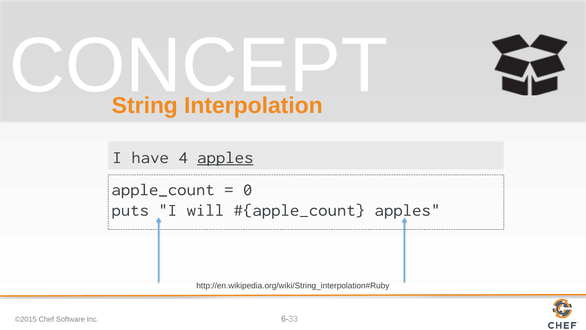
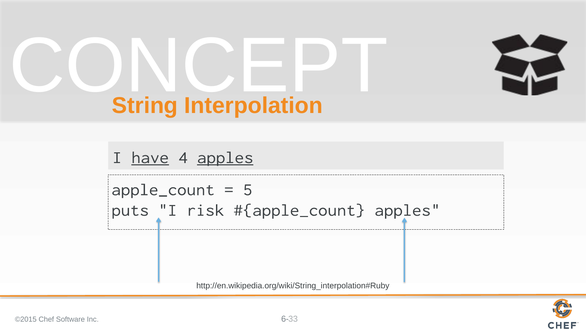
have underline: none -> present (150, 157)
0: 0 -> 5 (248, 189)
will: will -> risk (205, 210)
